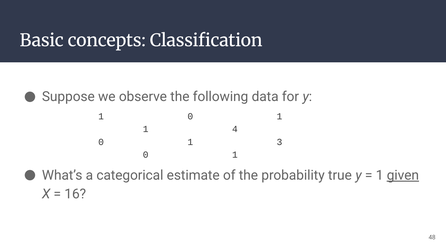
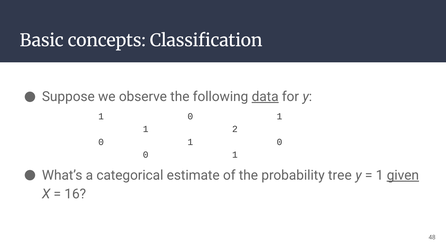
data underline: none -> present (265, 97)
4: 4 -> 2 (235, 129)
0 1 3: 3 -> 0 (279, 142)
true: true -> tree (340, 175)
